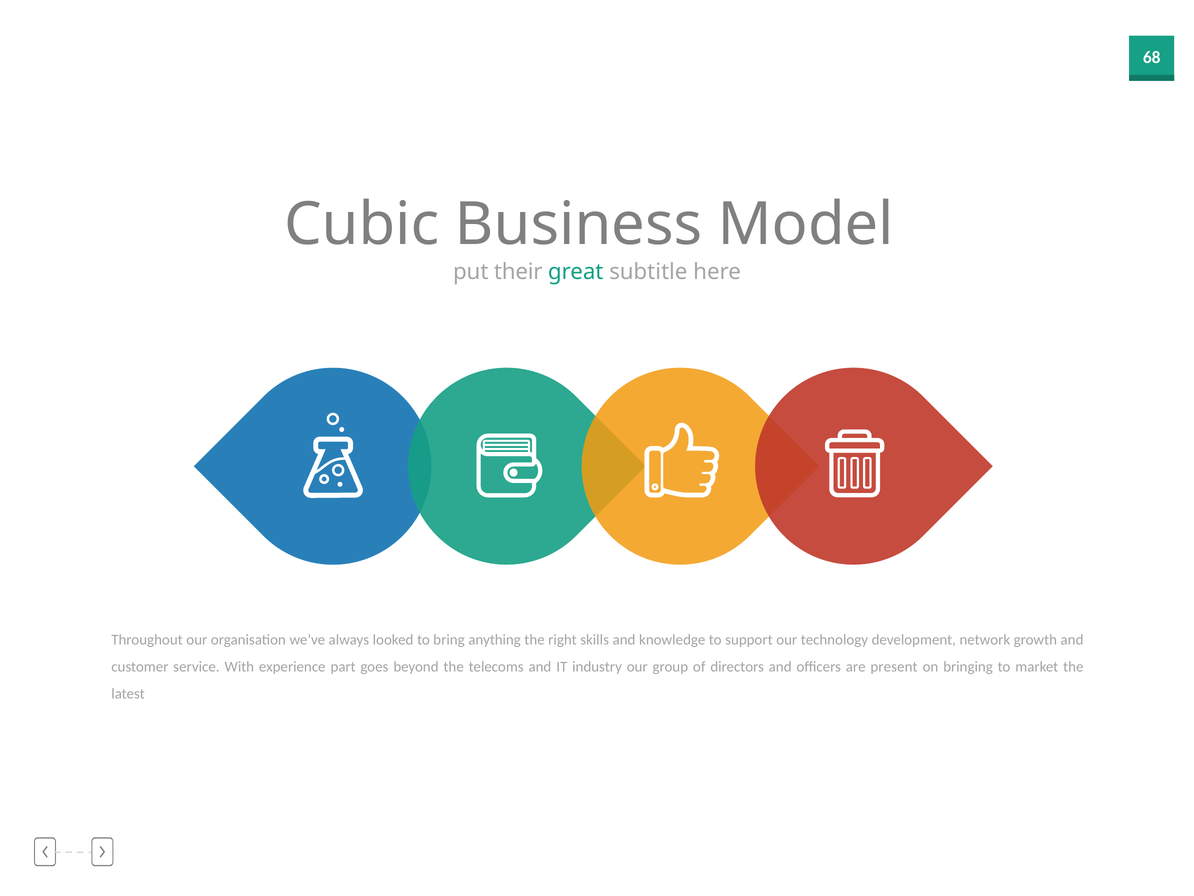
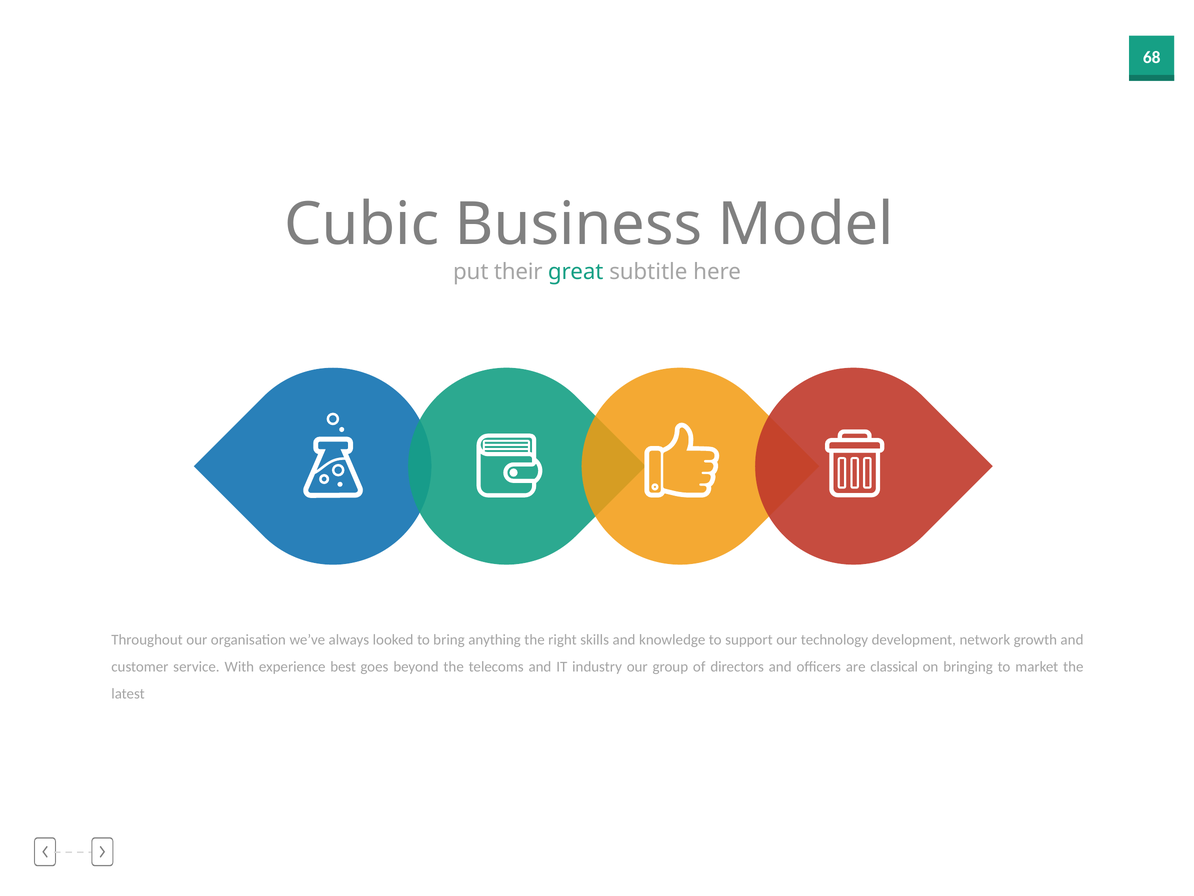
part: part -> best (343, 667)
present: present -> classical (894, 667)
